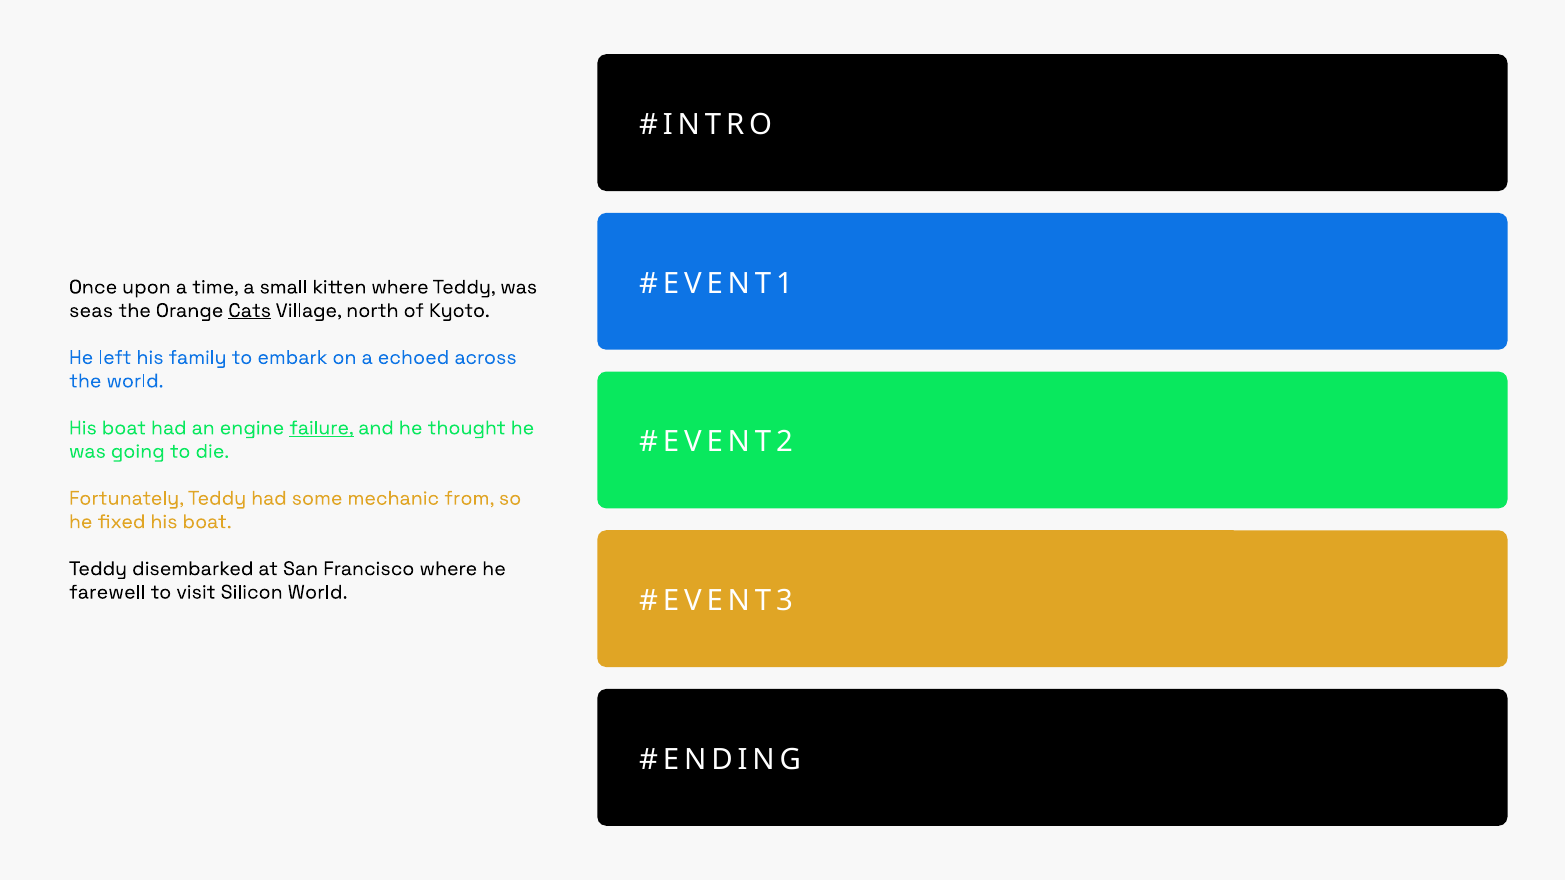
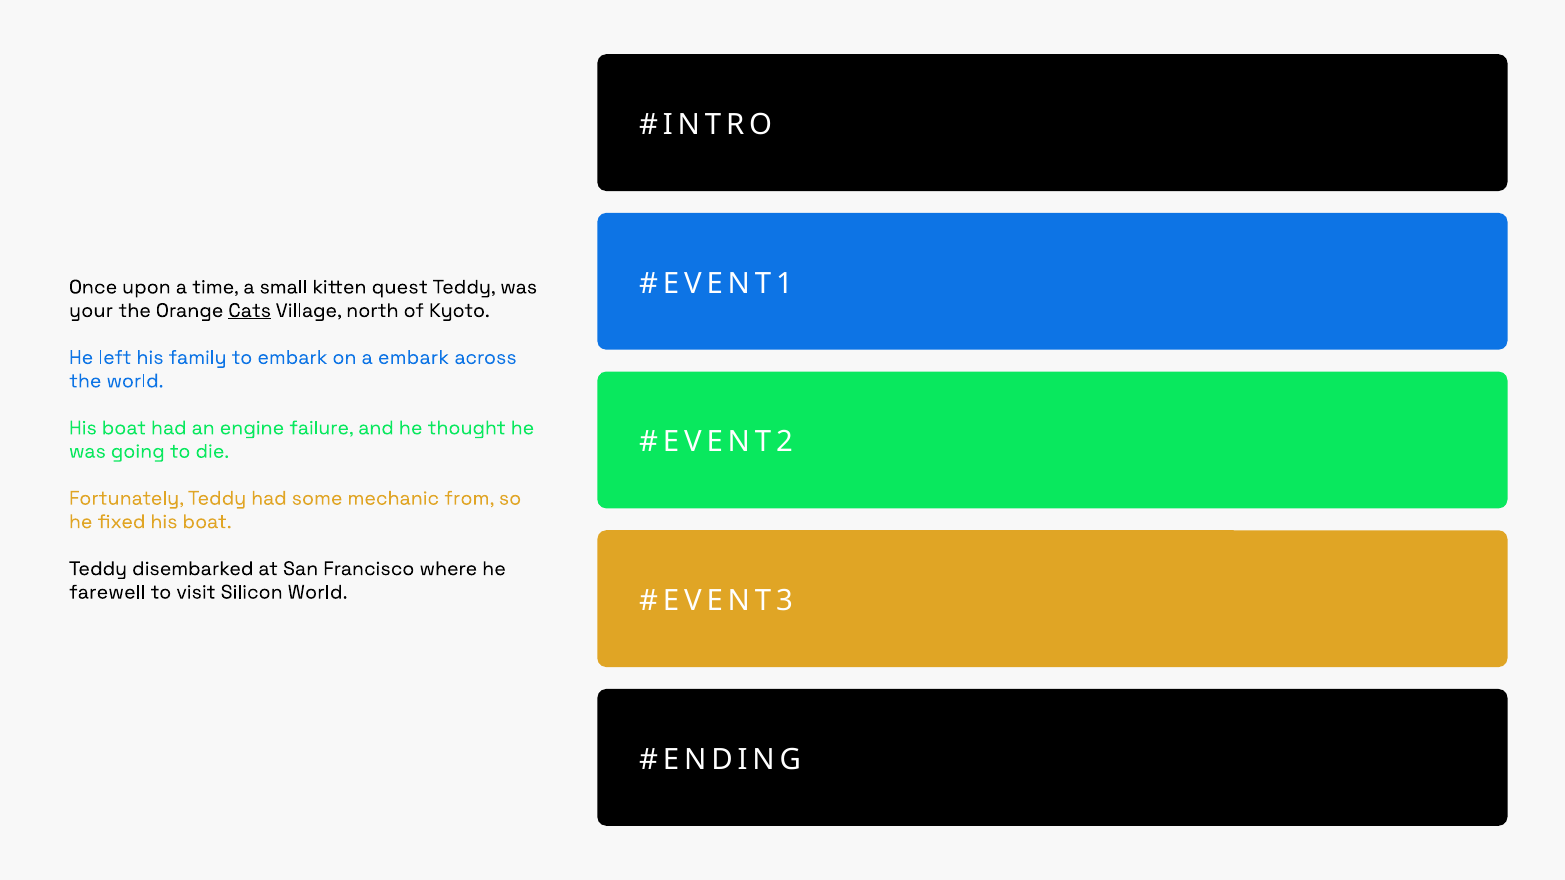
kitten where: where -> quest (400, 287)
seas: seas -> your (91, 311)
a echoed: echoed -> embark (413, 358)
failure underline: present -> none (322, 428)
